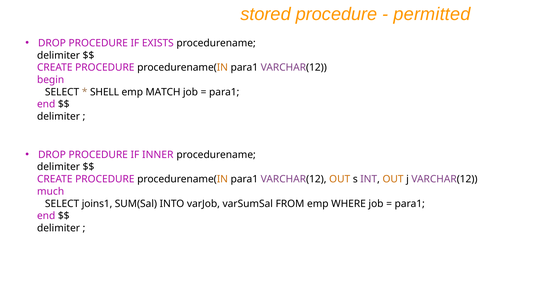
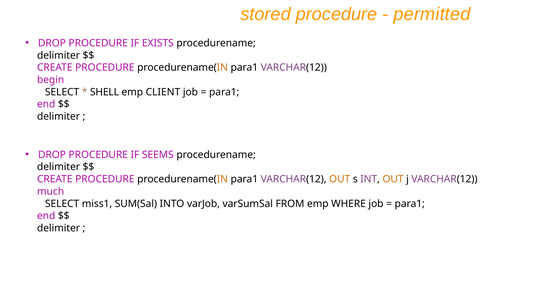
MATCH: MATCH -> CLIENT (163, 92)
INNER: INNER -> SEEMS (158, 154)
joins1: joins1 -> miss1 (97, 203)
